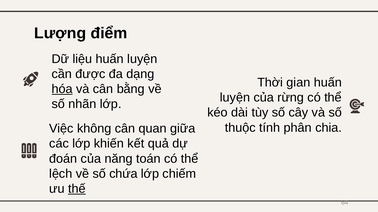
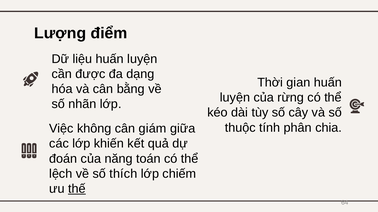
hóa underline: present -> none (62, 89)
quan: quan -> giám (153, 129)
chứa: chứa -> thích (123, 174)
